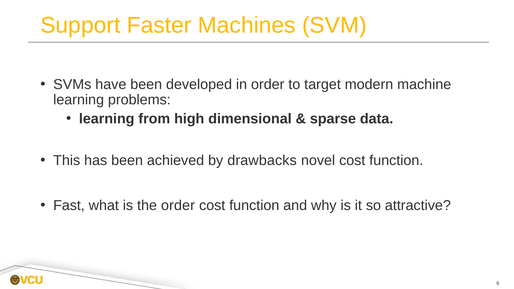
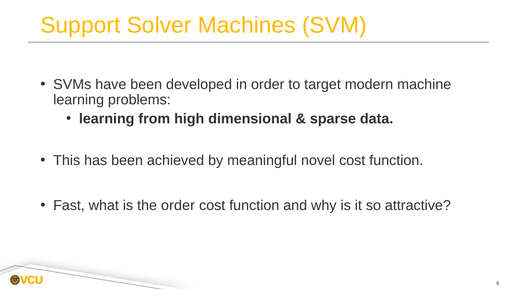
Faster: Faster -> Solver (159, 25)
drawbacks: drawbacks -> meaningful (262, 160)
